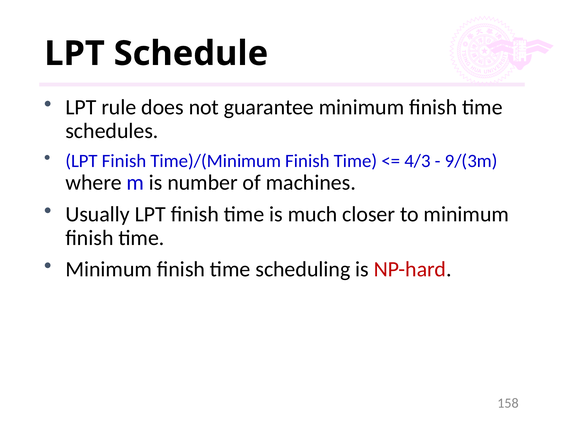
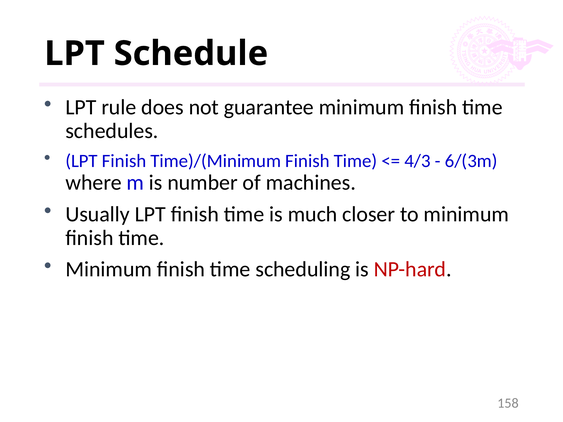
9/(3m: 9/(3m -> 6/(3m (471, 161)
